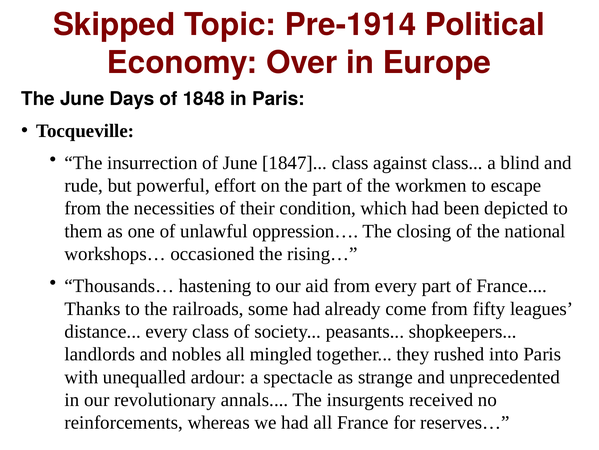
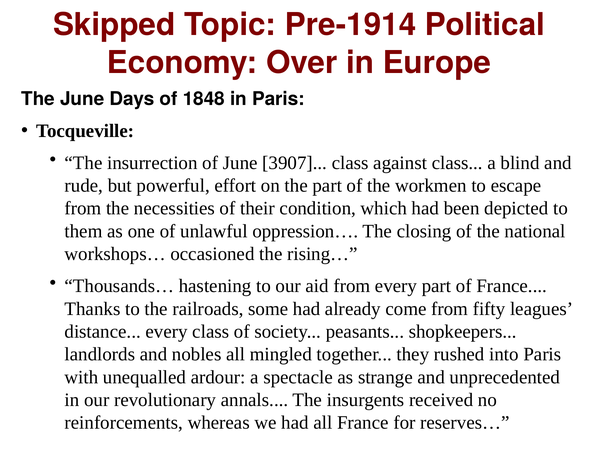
1847: 1847 -> 3907 (295, 163)
